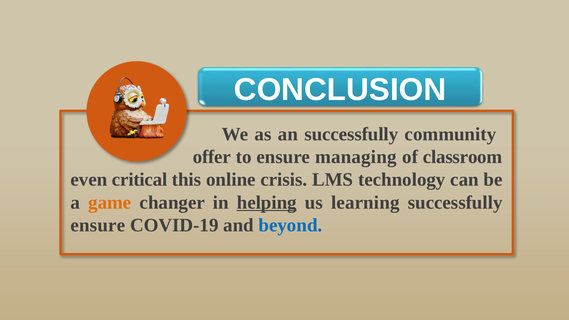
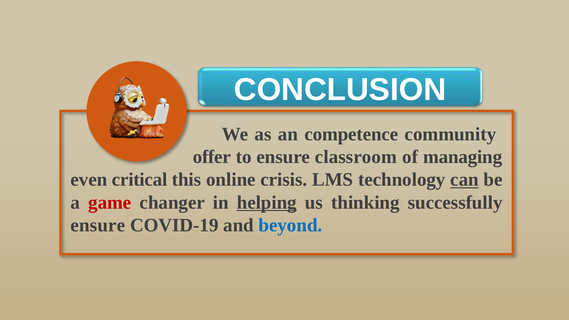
an successfully: successfully -> competence (351, 134)
managing: managing -> classroom (356, 157)
classroom: classroom -> managing (463, 157)
can underline: none -> present (465, 180)
game colour: orange -> red (110, 202)
learning: learning -> thinking (365, 202)
